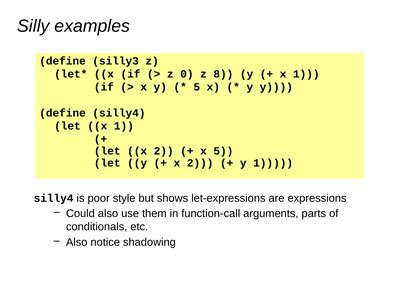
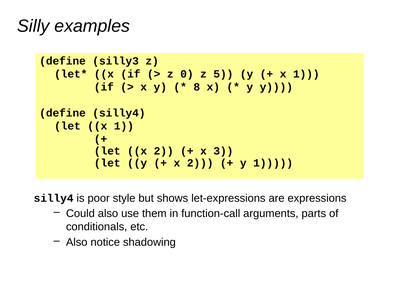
8: 8 -> 5 (223, 74)
5: 5 -> 8 (197, 87)
x 5: 5 -> 3 (223, 151)
